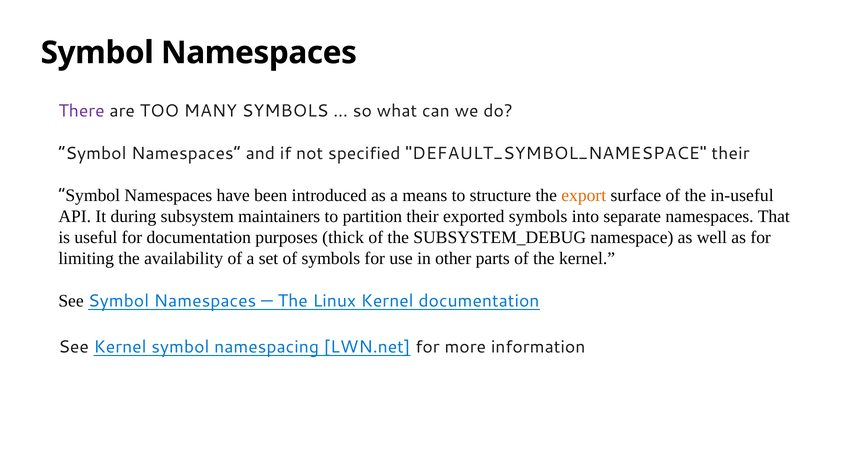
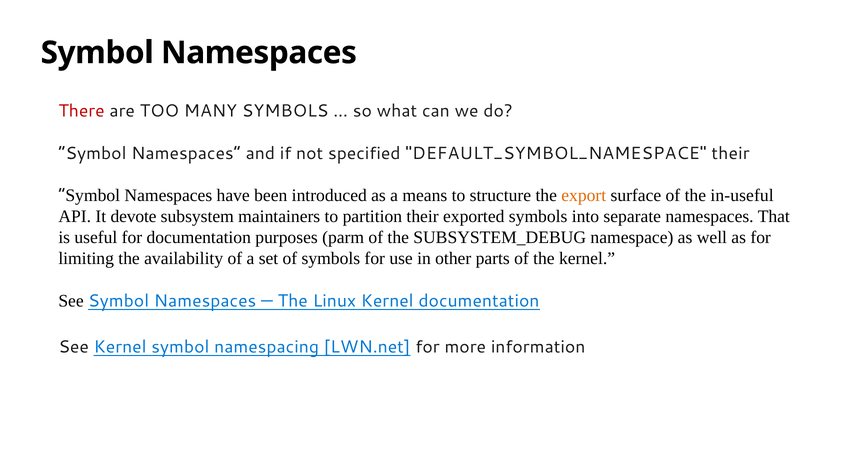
There colour: purple -> red (82, 111)
during: during -> devote (133, 216)
thick: thick -> parm (343, 237)
